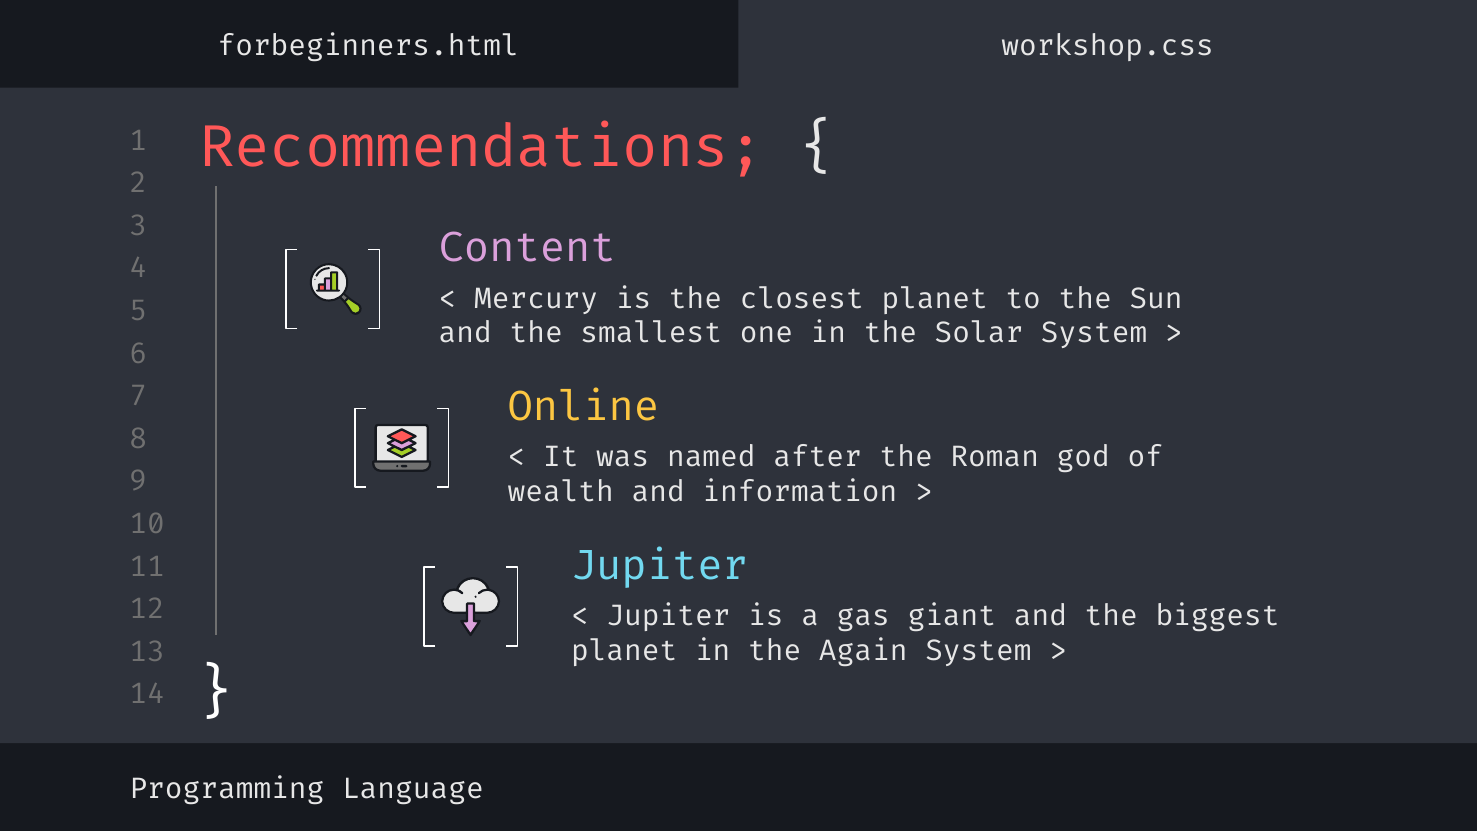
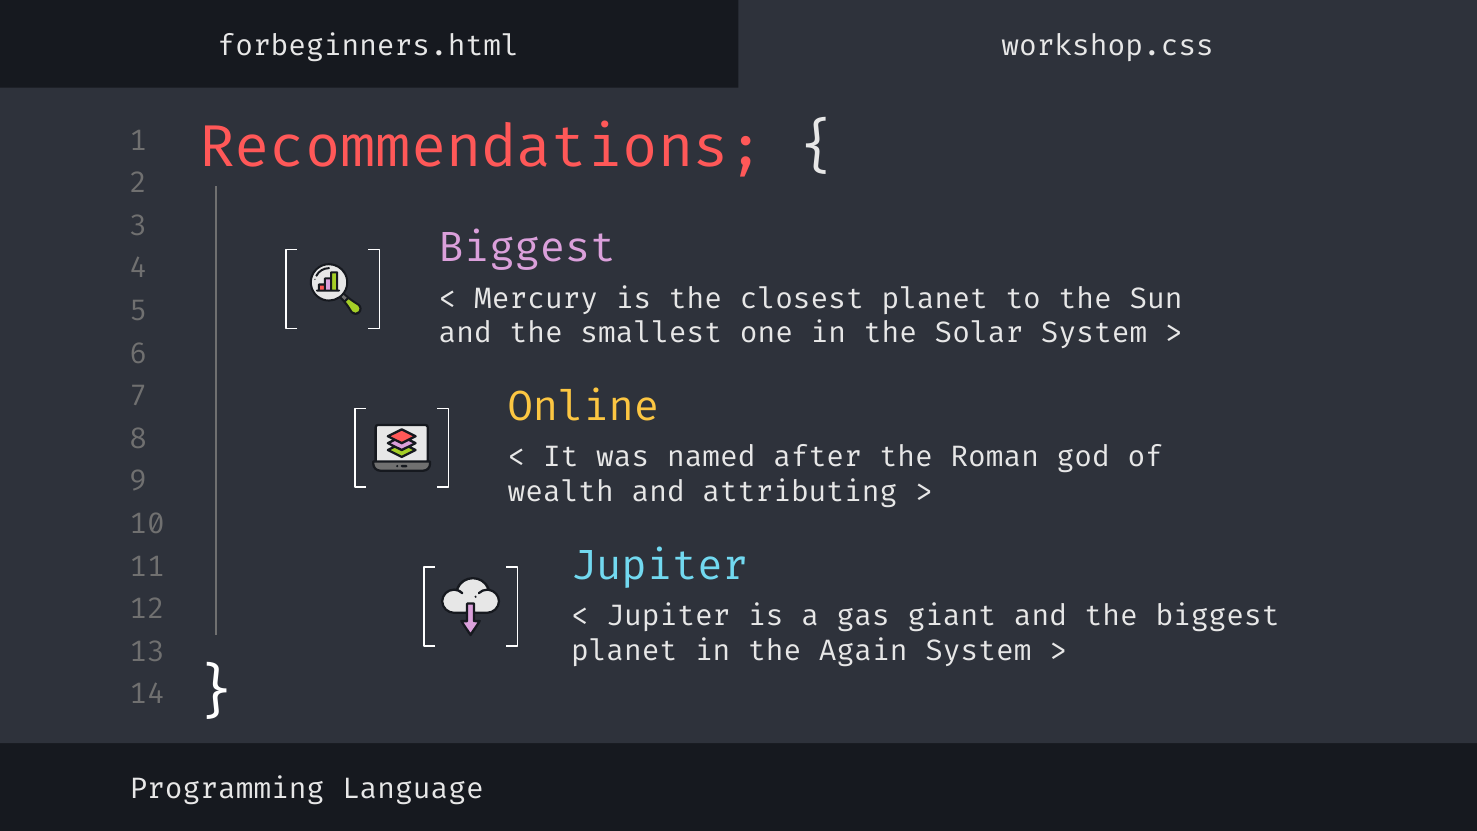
Content: Content -> Biggest (527, 248)
information: information -> attributing (800, 492)
